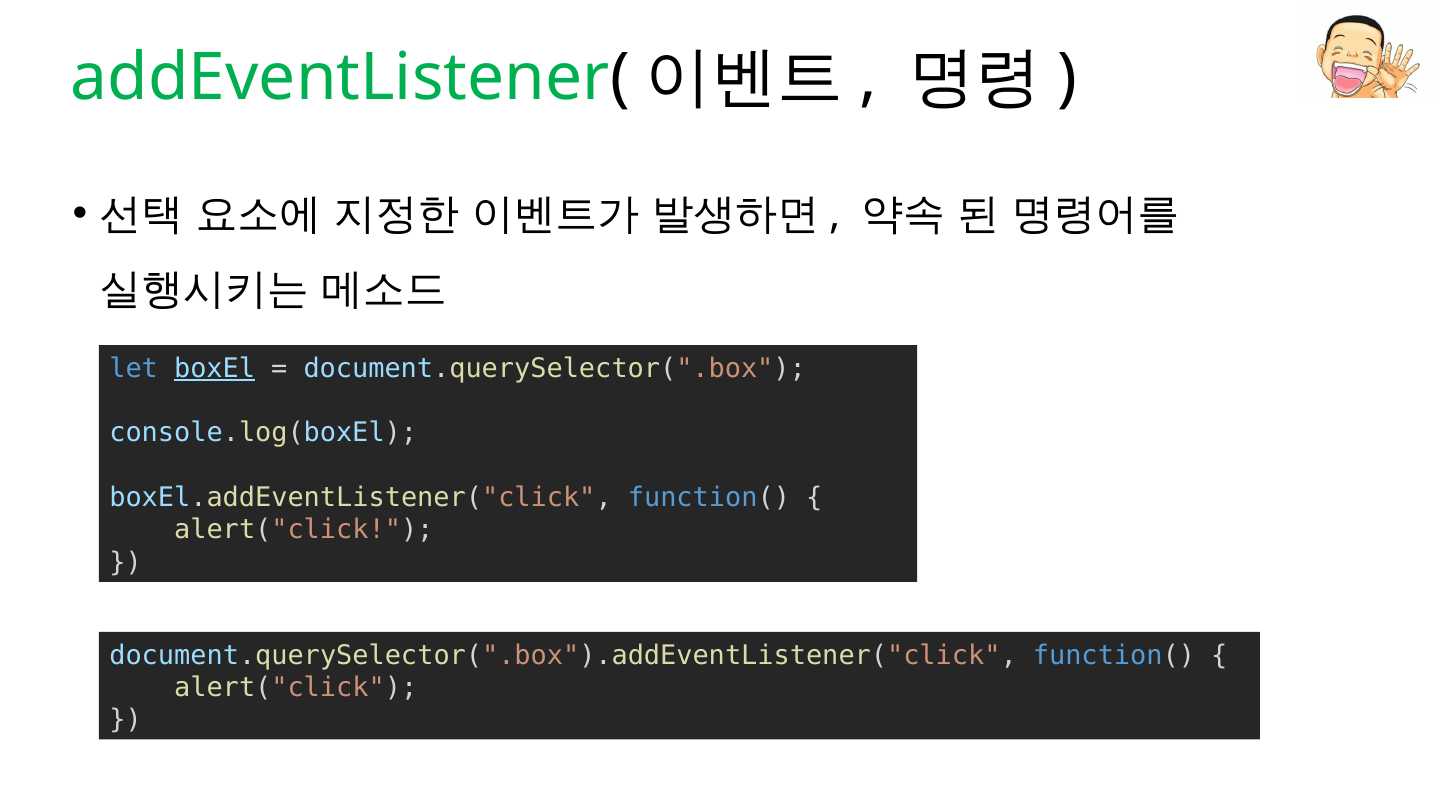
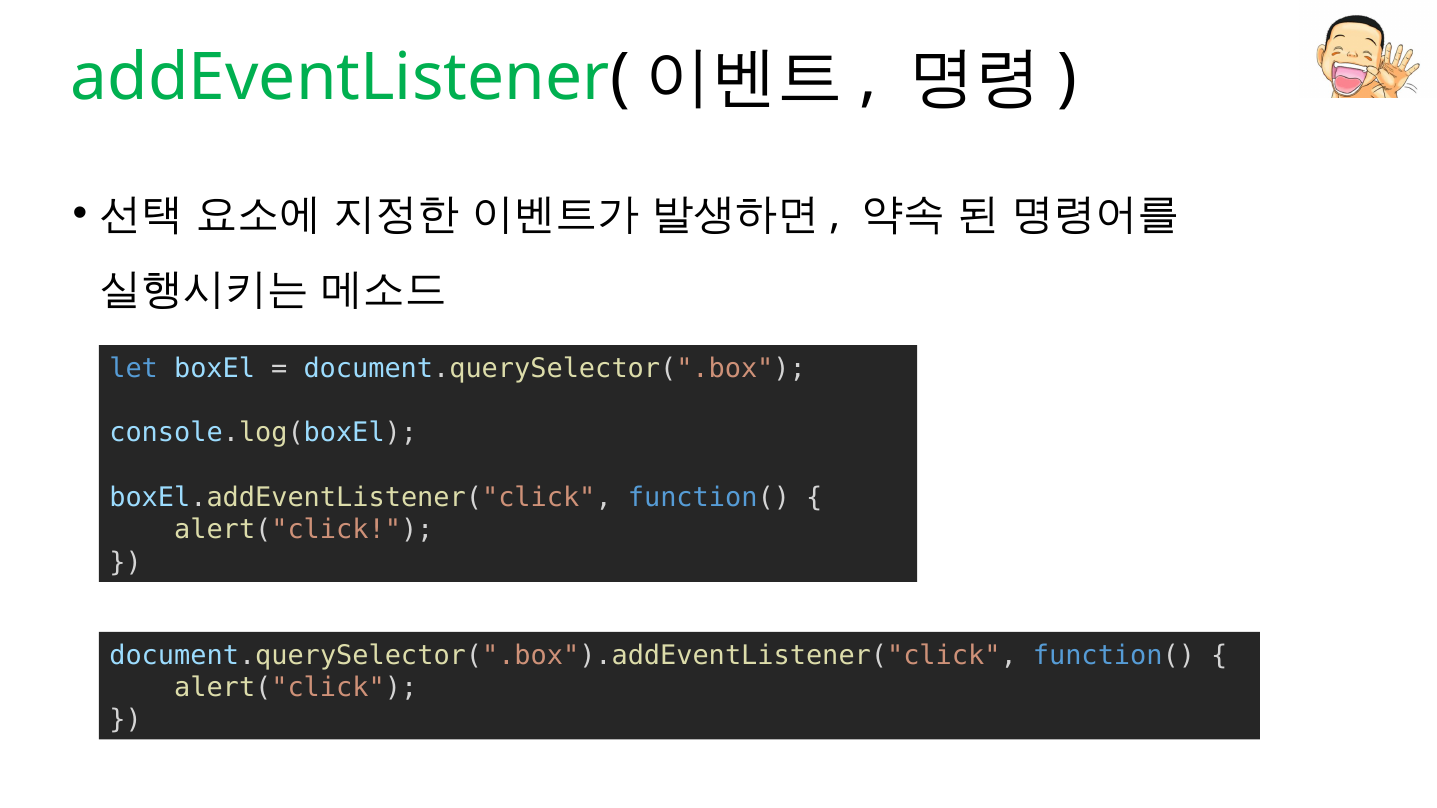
boxEl underline: present -> none (215, 369)
